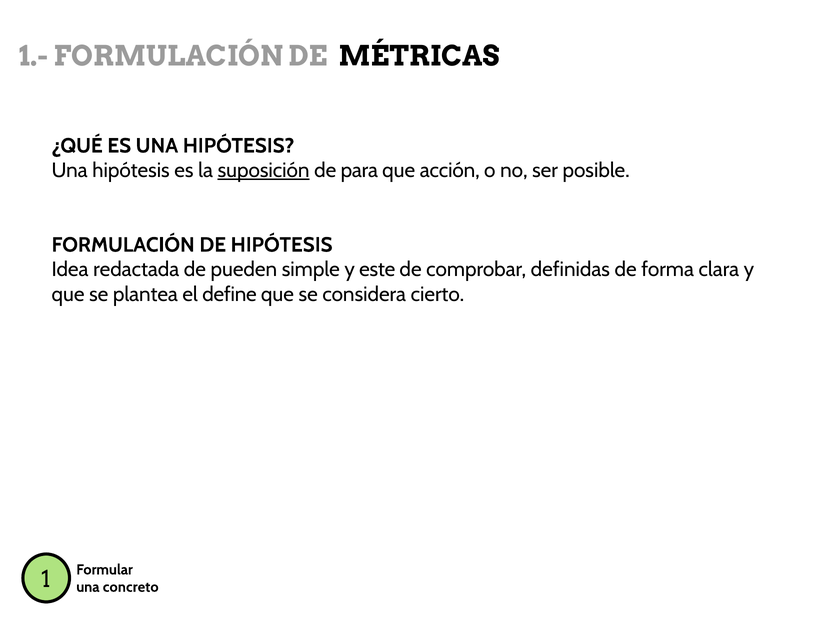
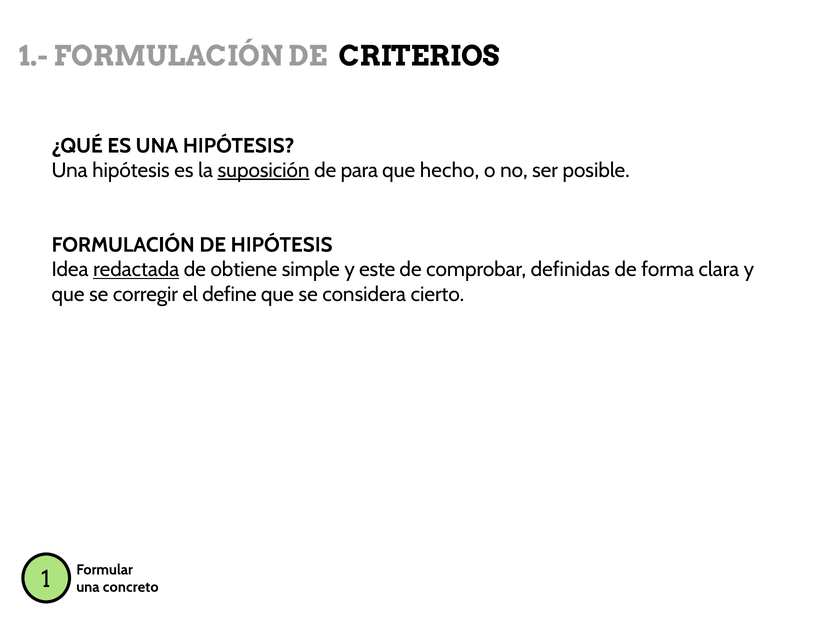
MÉTRICAS: MÉTRICAS -> CRITERIOS (419, 56)
acción: acción -> hecho (450, 171)
redactada underline: none -> present (136, 270)
pueden: pueden -> obtiene (244, 270)
plantea: plantea -> corregir (145, 295)
